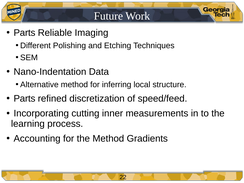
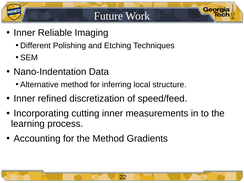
Parts: Parts -> Inner (24, 33)
Parts: Parts -> Inner (24, 99)
